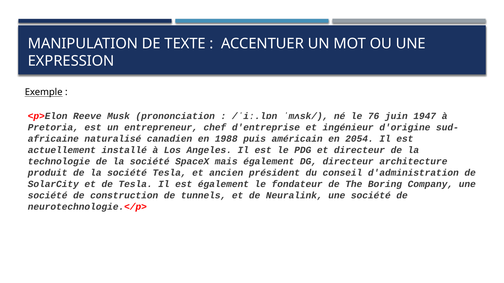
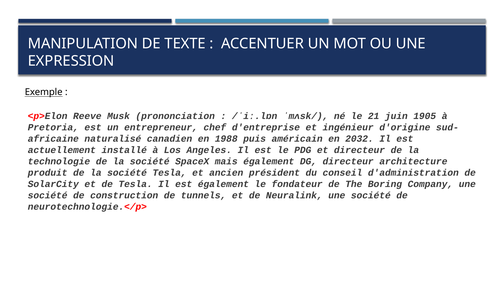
76: 76 -> 21 (374, 116)
1947: 1947 -> 1905 (425, 116)
2054: 2054 -> 2032 (359, 139)
